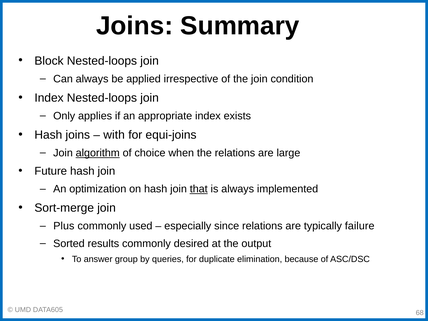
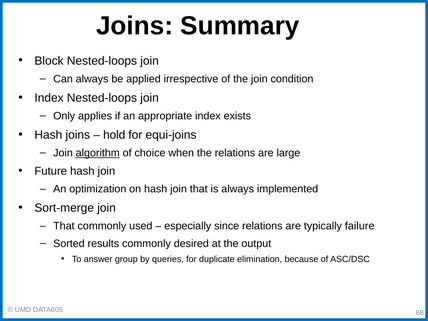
with: with -> hold (114, 135)
that underline: present -> none (199, 189)
Plus: Plus -> That (64, 226)
